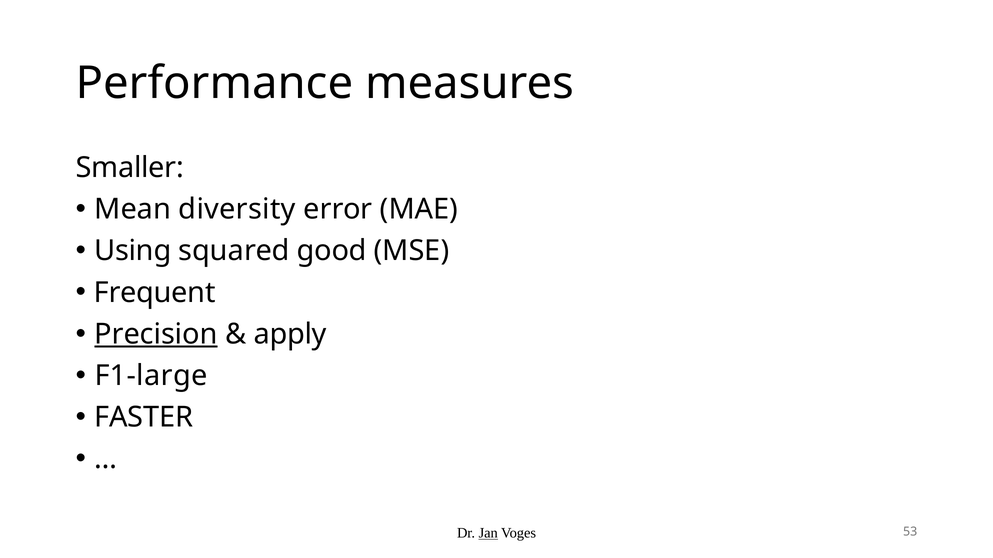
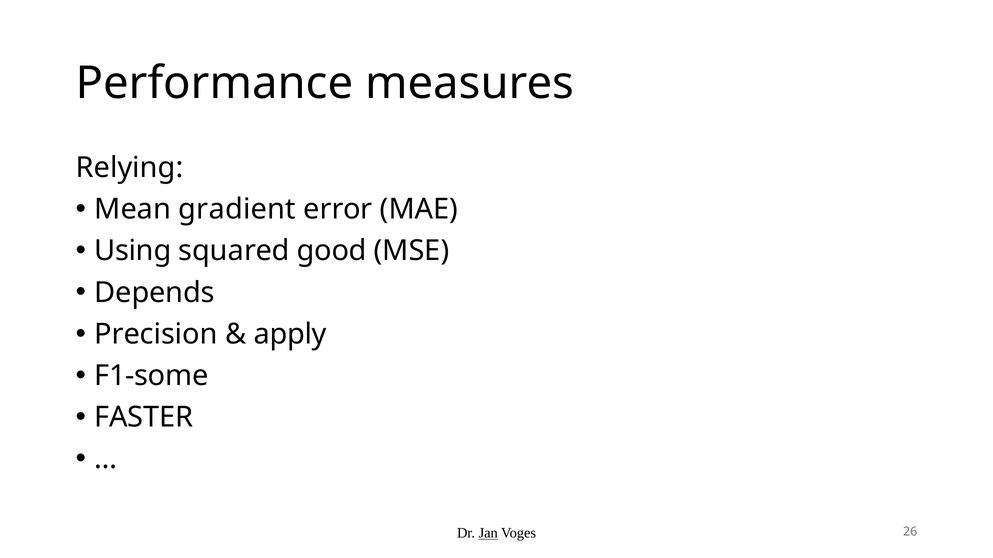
Smaller: Smaller -> Relying (130, 168)
diversity: diversity -> gradient (237, 210)
Frequent: Frequent -> Depends (155, 293)
Precision underline: present -> none (156, 334)
F1-large: F1-large -> F1-some (151, 376)
53: 53 -> 26 (910, 532)
